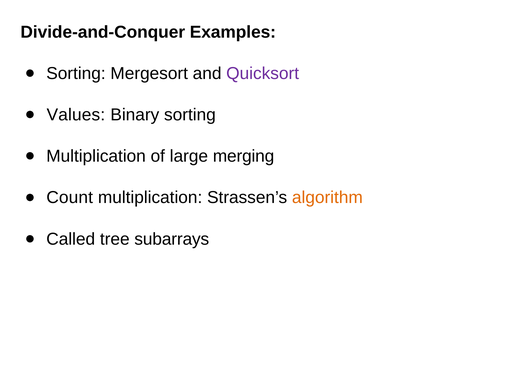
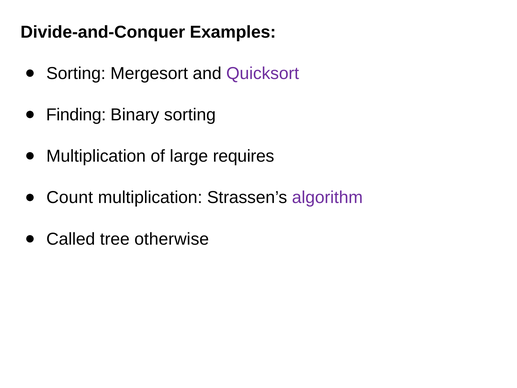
Values: Values -> Finding (76, 115)
merging: merging -> requires (244, 156)
algorithm colour: orange -> purple (327, 197)
subarrays: subarrays -> otherwise (172, 239)
